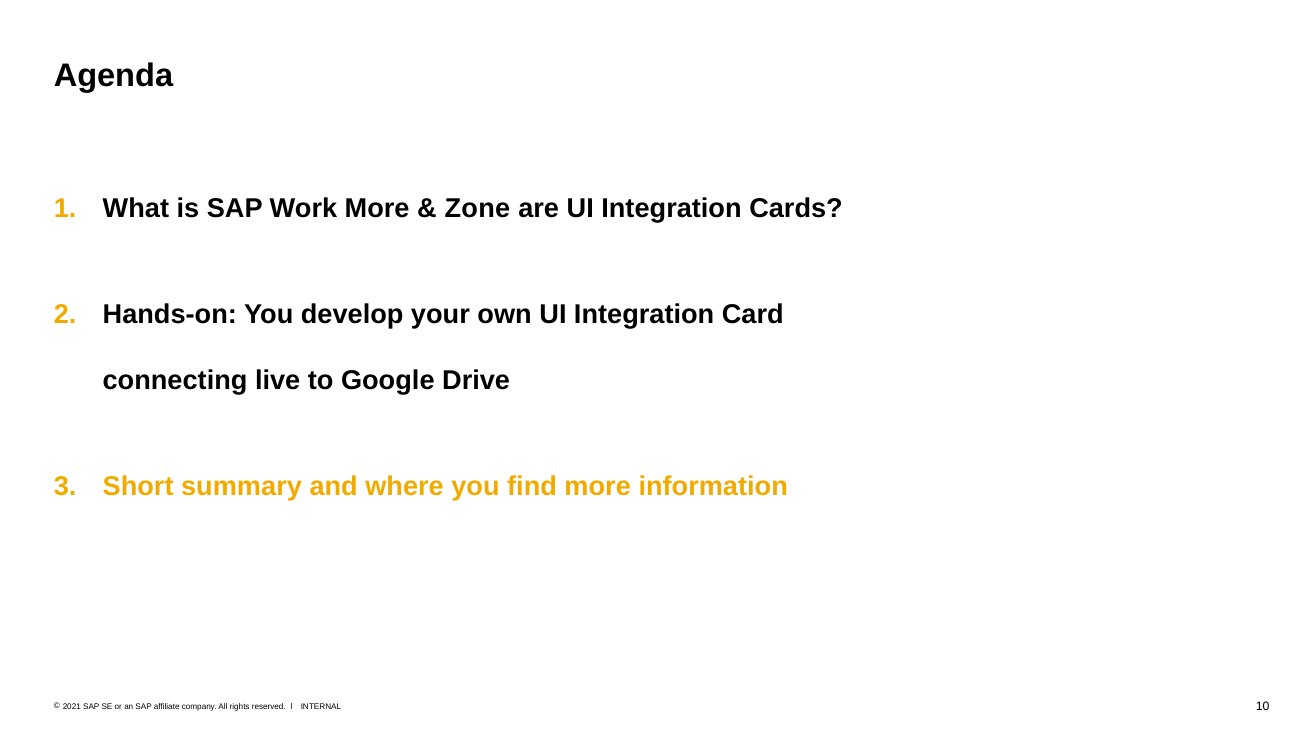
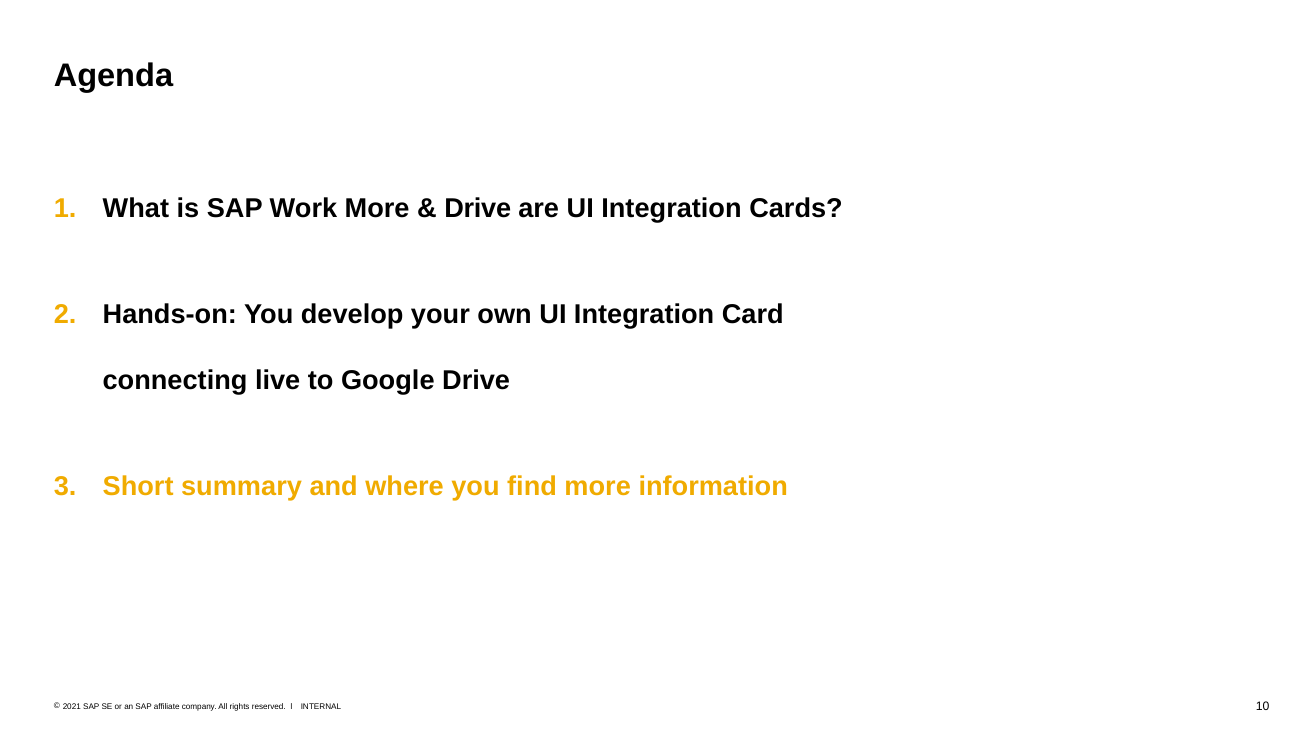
Zone: Zone -> Drive (478, 209)
